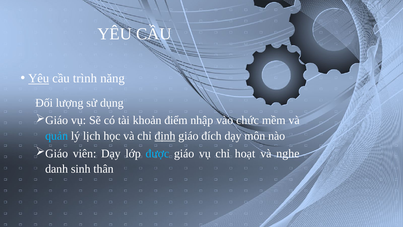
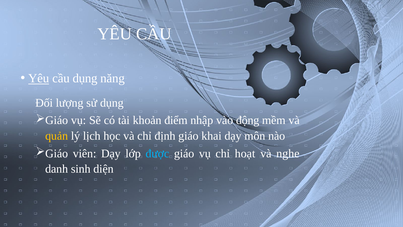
cầu trình: trình -> dụng (85, 78)
chức: chức -> động (248, 120)
quản colour: light blue -> yellow (57, 136)
định underline: present -> none (165, 136)
đích: đích -> khai (212, 136)
thân: thân -> diện (103, 169)
